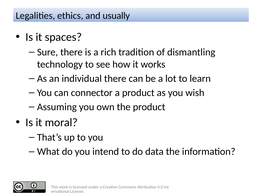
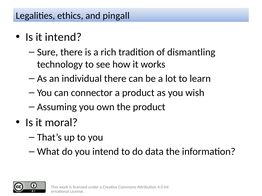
usually: usually -> pingall (116, 16)
it spaces: spaces -> intend (63, 37)
